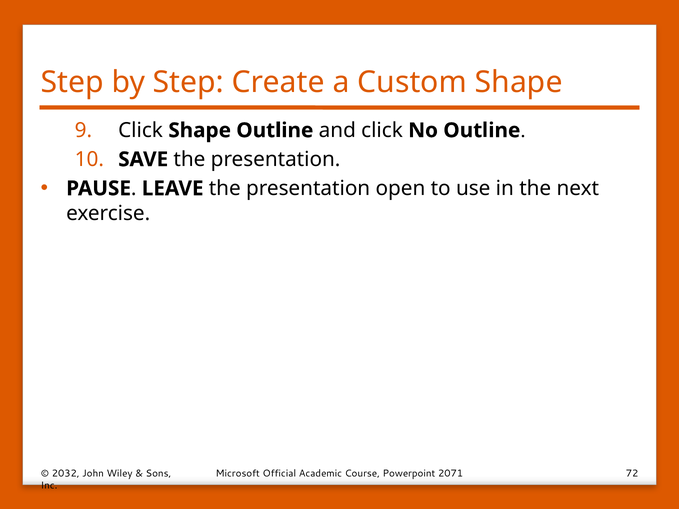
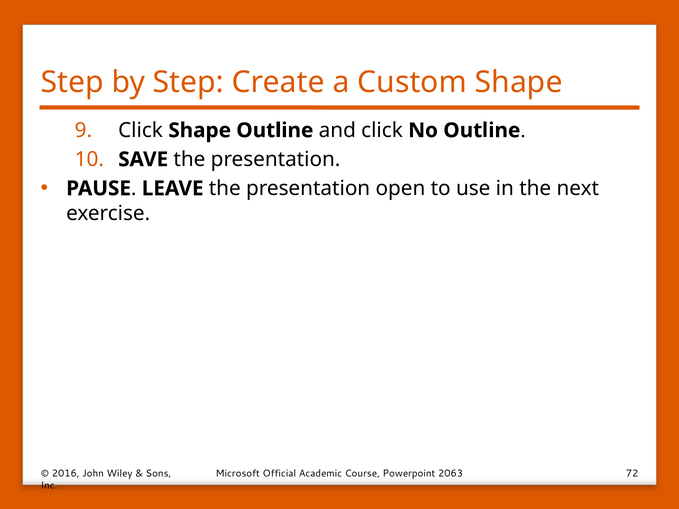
2032: 2032 -> 2016 (66, 474)
2071: 2071 -> 2063 (451, 474)
